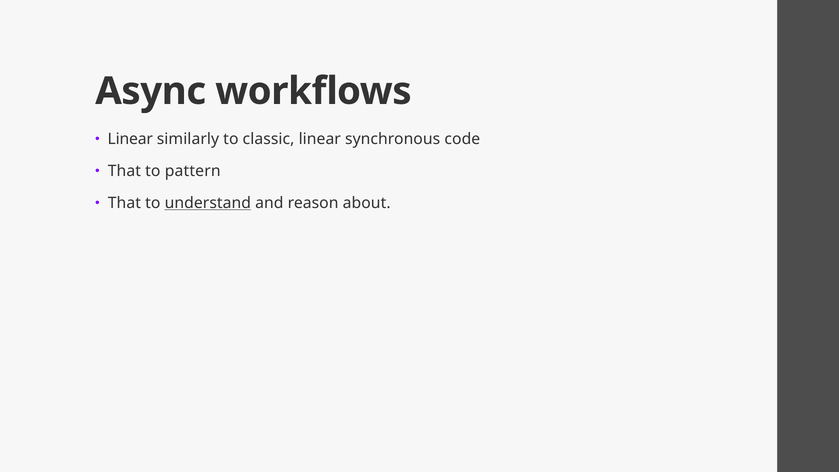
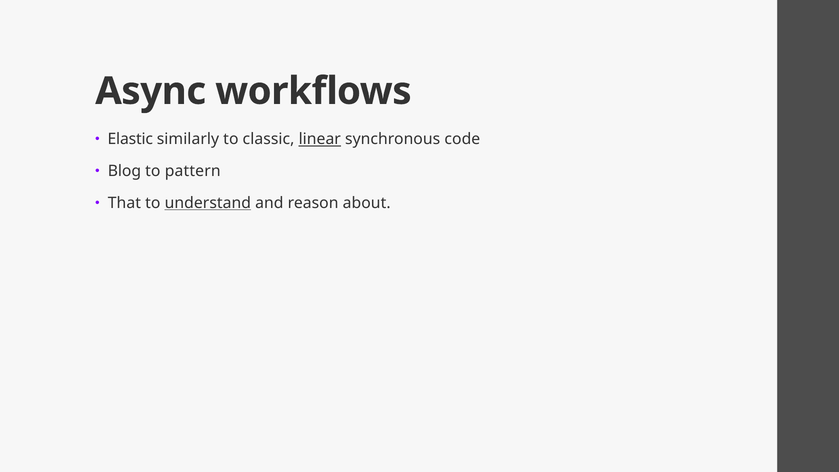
Linear: Linear -> Elastic (130, 139)
linear underline: none -> present (320, 139)
That: That -> Blog (124, 171)
